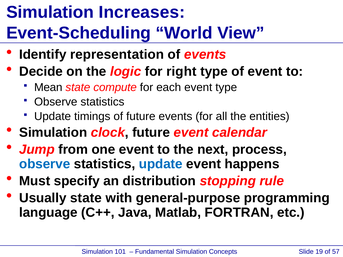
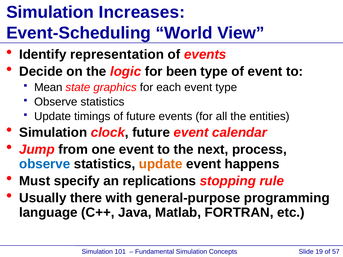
right: right -> been (182, 72)
compute: compute -> graphics (115, 87)
update colour: blue -> orange (161, 164)
distribution: distribution -> replications (159, 181)
Usually state: state -> there (86, 198)
